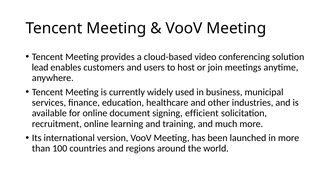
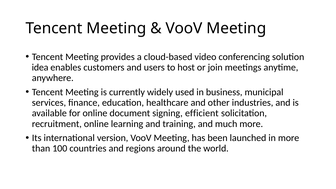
lead: lead -> idea (40, 67)
